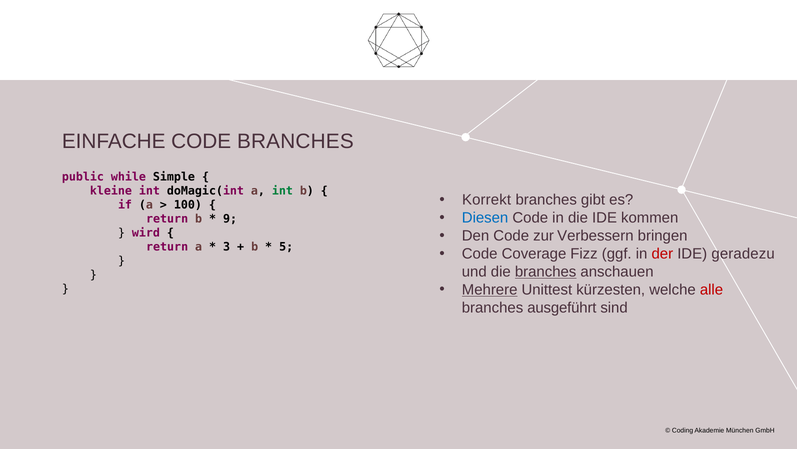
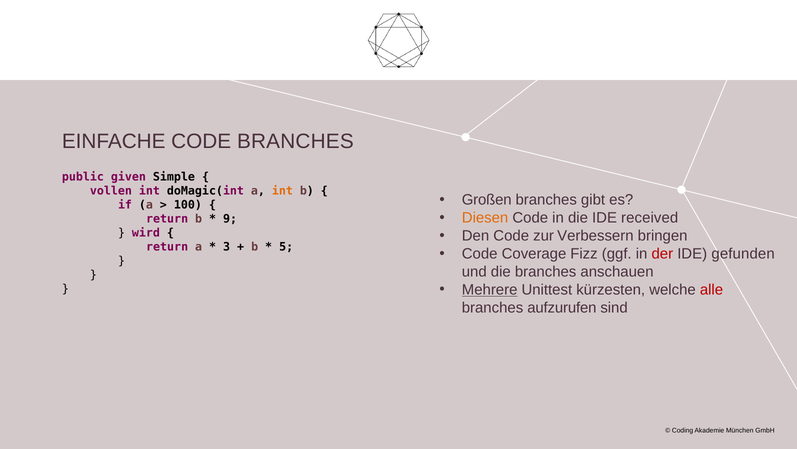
while: while -> given (128, 177)
kleine: kleine -> vollen (111, 191)
int colour: green -> orange (282, 191)
Korrekt: Korrekt -> Großen (487, 200)
Diesen colour: blue -> orange (485, 218)
kommen: kommen -> received (650, 218)
geradezu: geradezu -> gefunden (743, 253)
branches underline: present -> none (546, 271)
ausgeführt: ausgeführt -> aufzurufen (562, 307)
